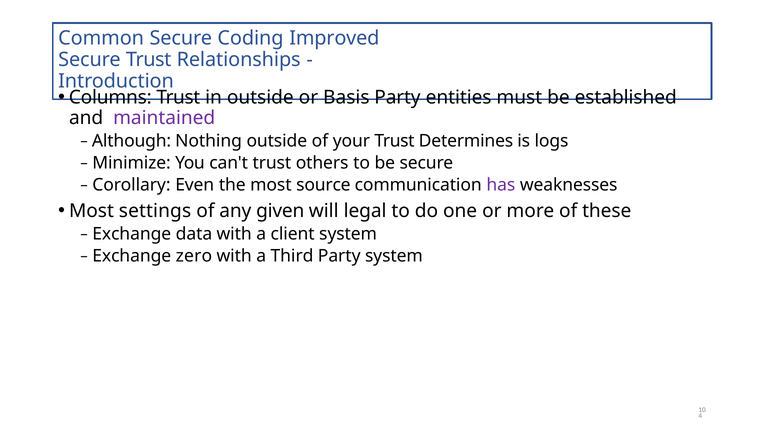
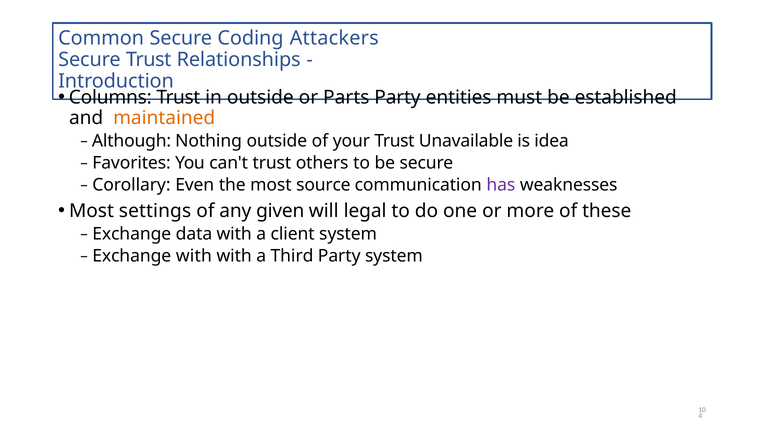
Improved: Improved -> Attackers (334, 38)
Basis: Basis -> Parts (346, 97)
maintained colour: purple -> orange (164, 118)
Determines: Determines -> Unavailable (466, 141)
logs: logs -> idea (552, 141)
Minimize: Minimize -> Favorites (132, 163)
Exchange zero: zero -> with (194, 256)
